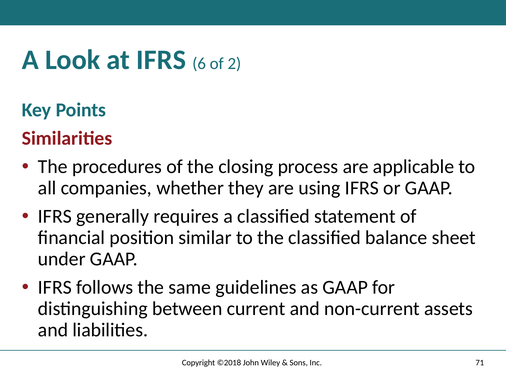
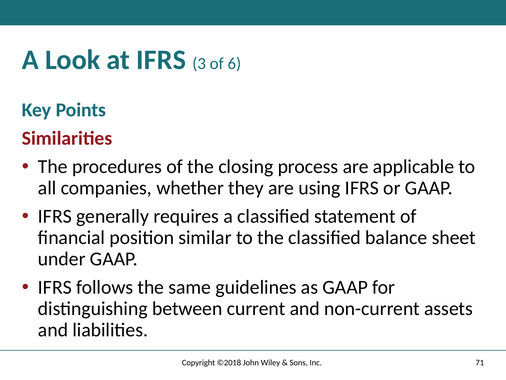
6: 6 -> 3 (199, 63)
2: 2 -> 6 (234, 63)
